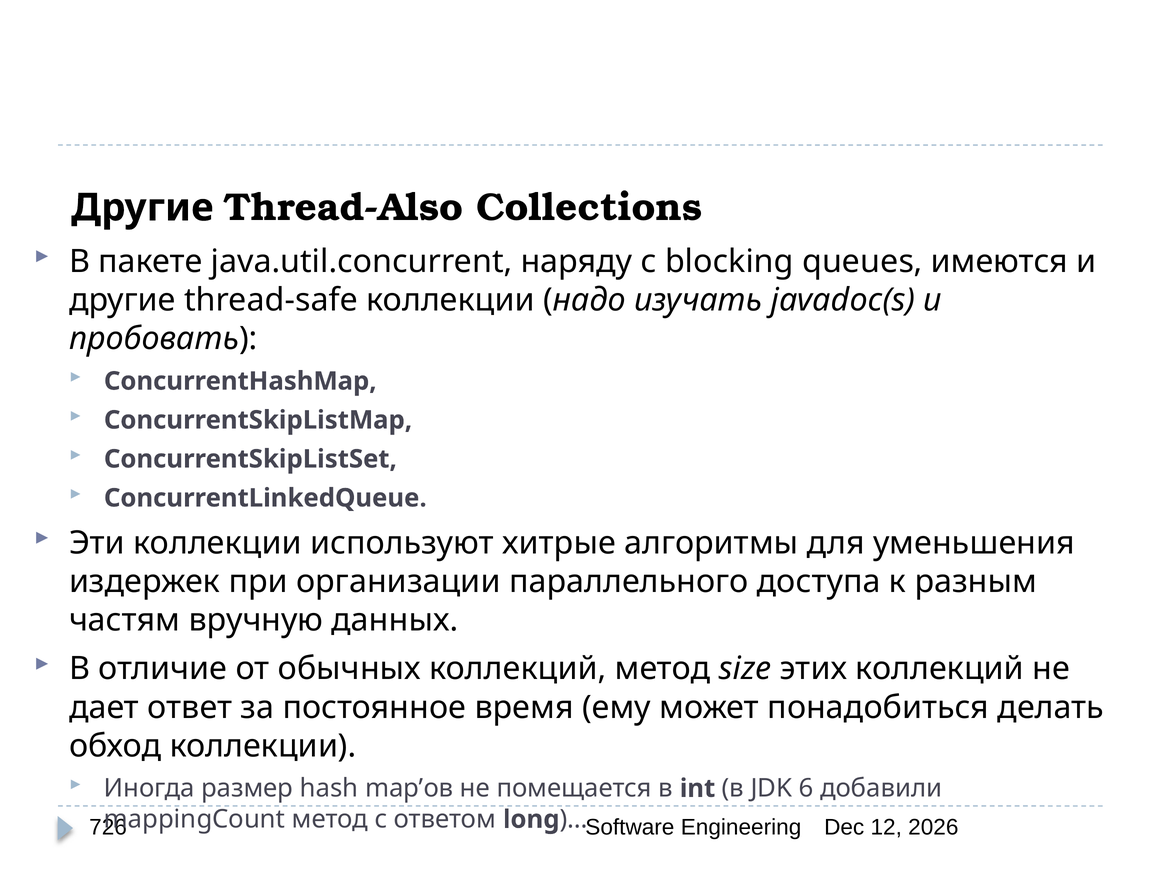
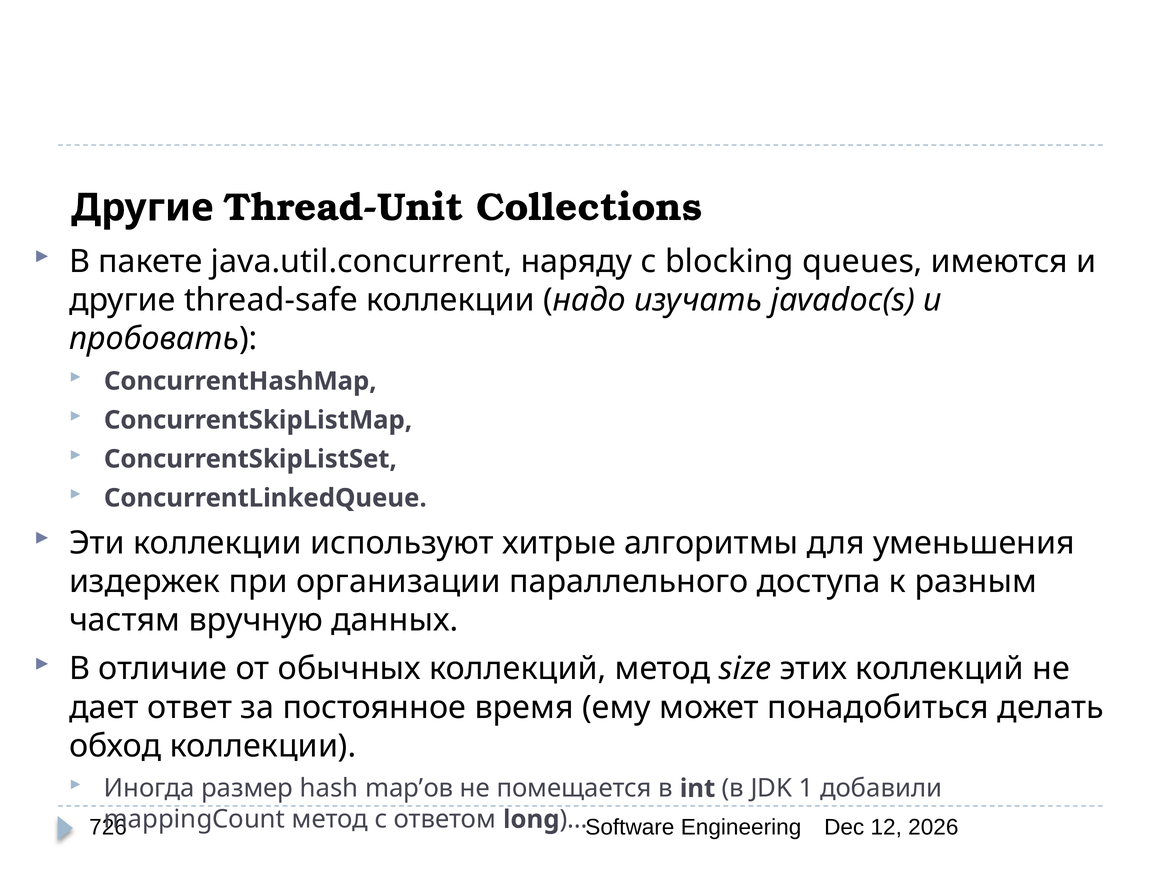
Thread-Also: Thread-Also -> Thread-Unit (344, 208)
6: 6 -> 1 (806, 789)
